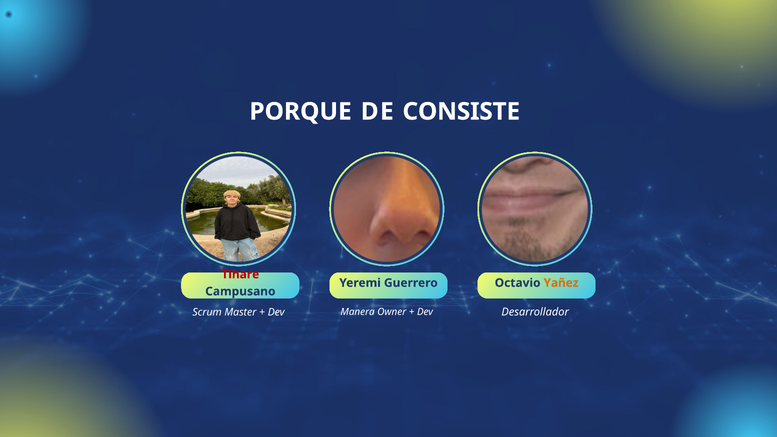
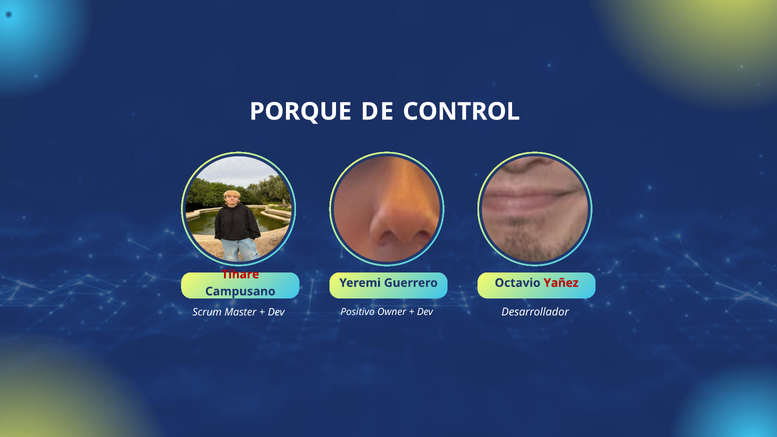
CONSISTE: CONSISTE -> CONTROL (461, 112)
Yañez colour: orange -> red (561, 283)
Manera: Manera -> Positivo (358, 312)
